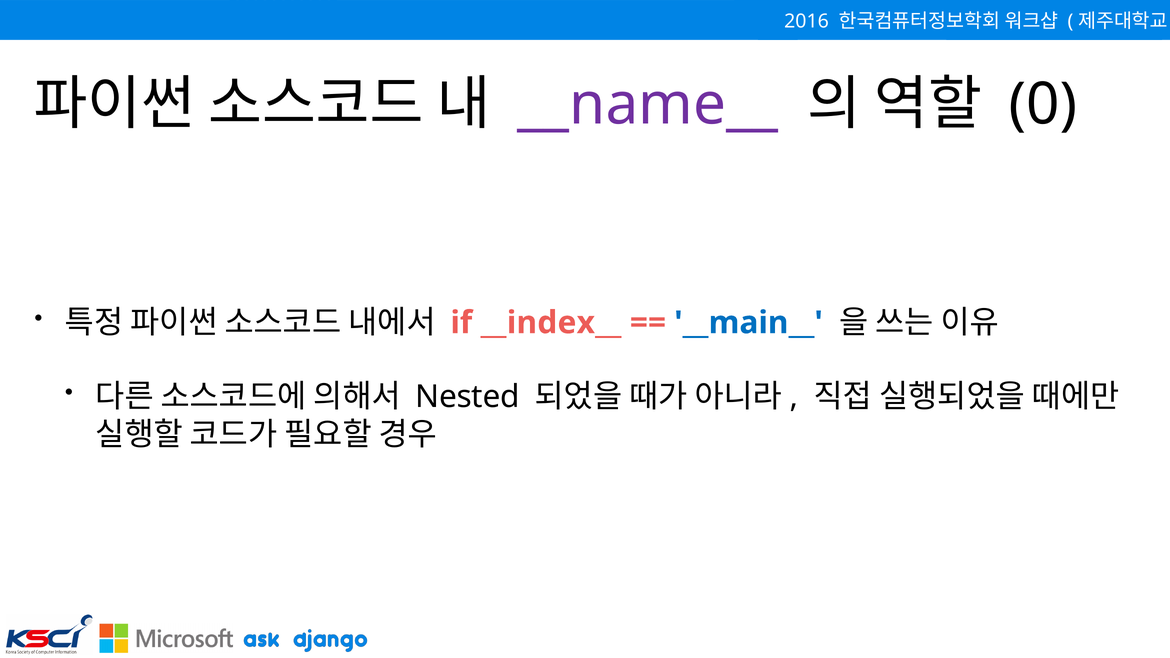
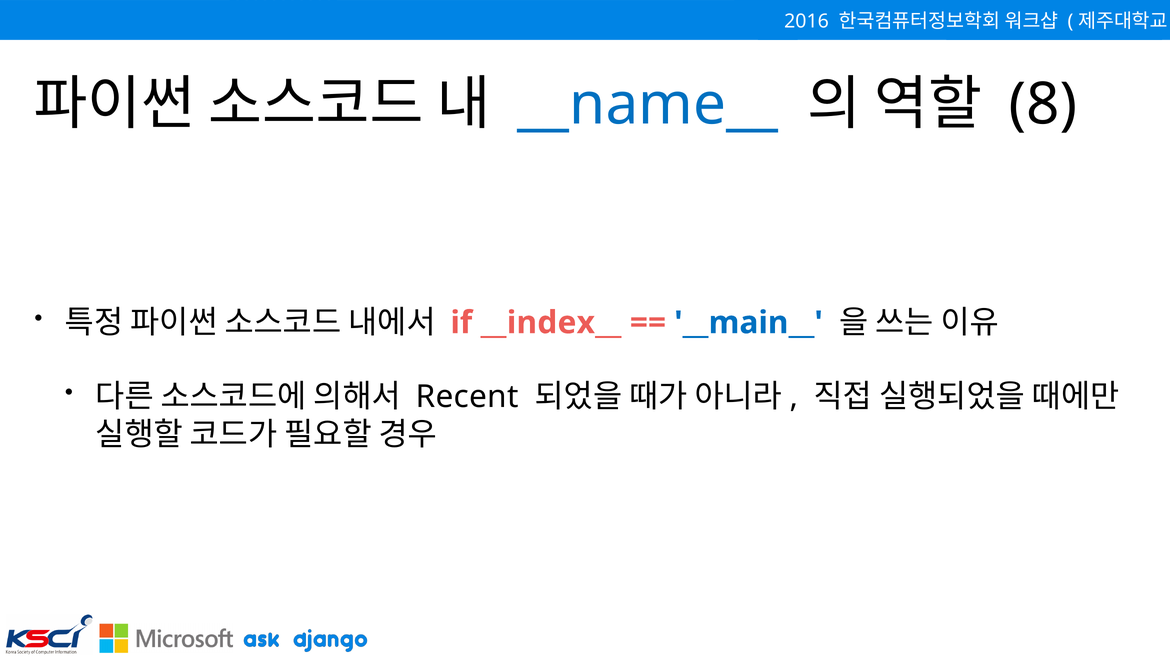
__name__ colour: purple -> blue (648, 105)
0: 0 -> 8 (1043, 105)
Nested: Nested -> Recent (467, 397)
